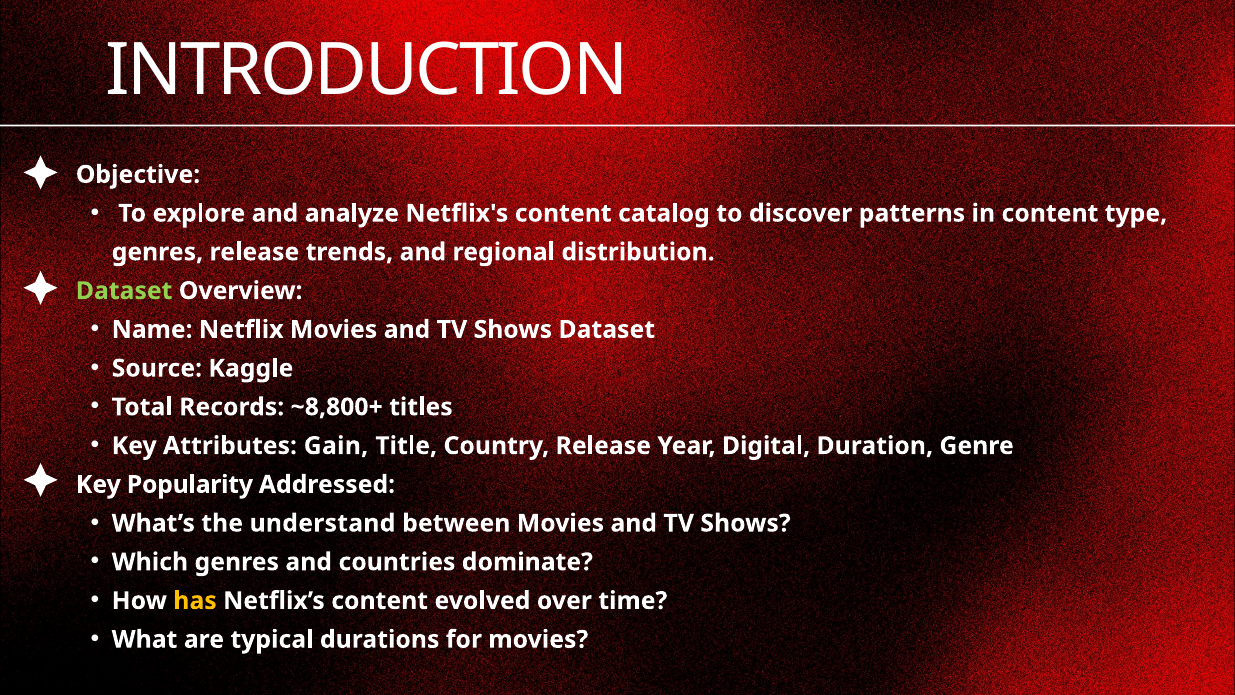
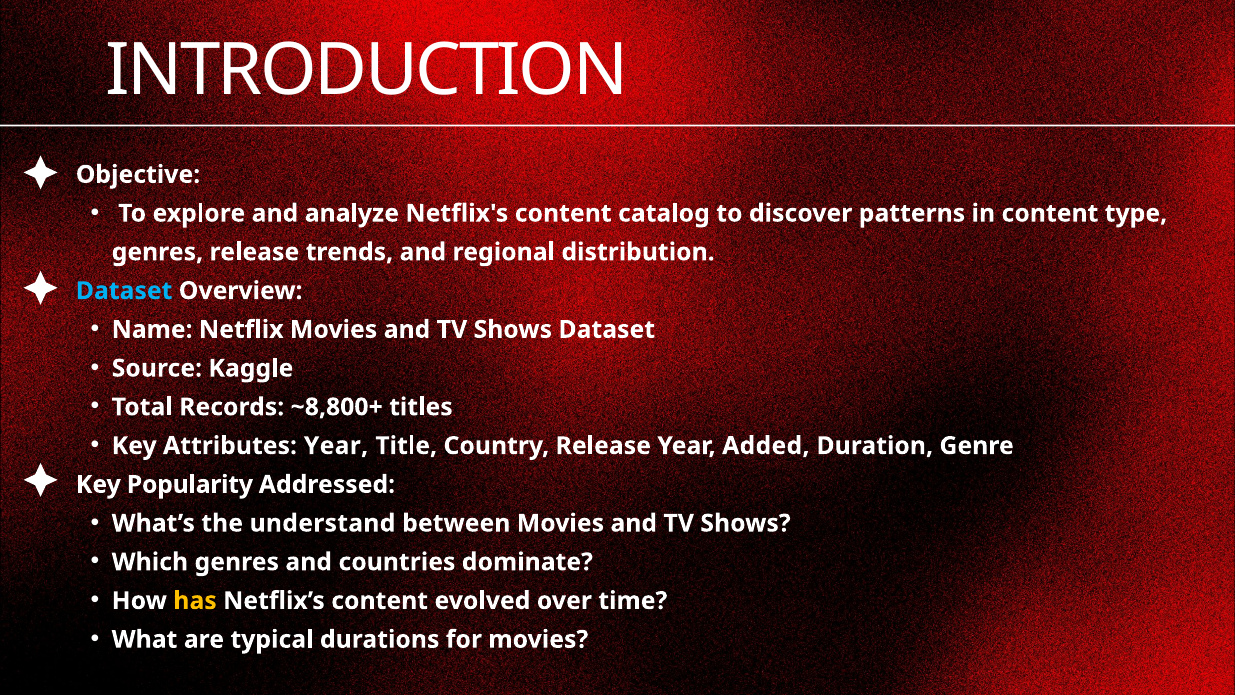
Dataset colour: light green -> light blue (124, 291)
Attributes Gain: Gain -> Year (336, 446)
Digital: Digital -> Added (766, 446)
